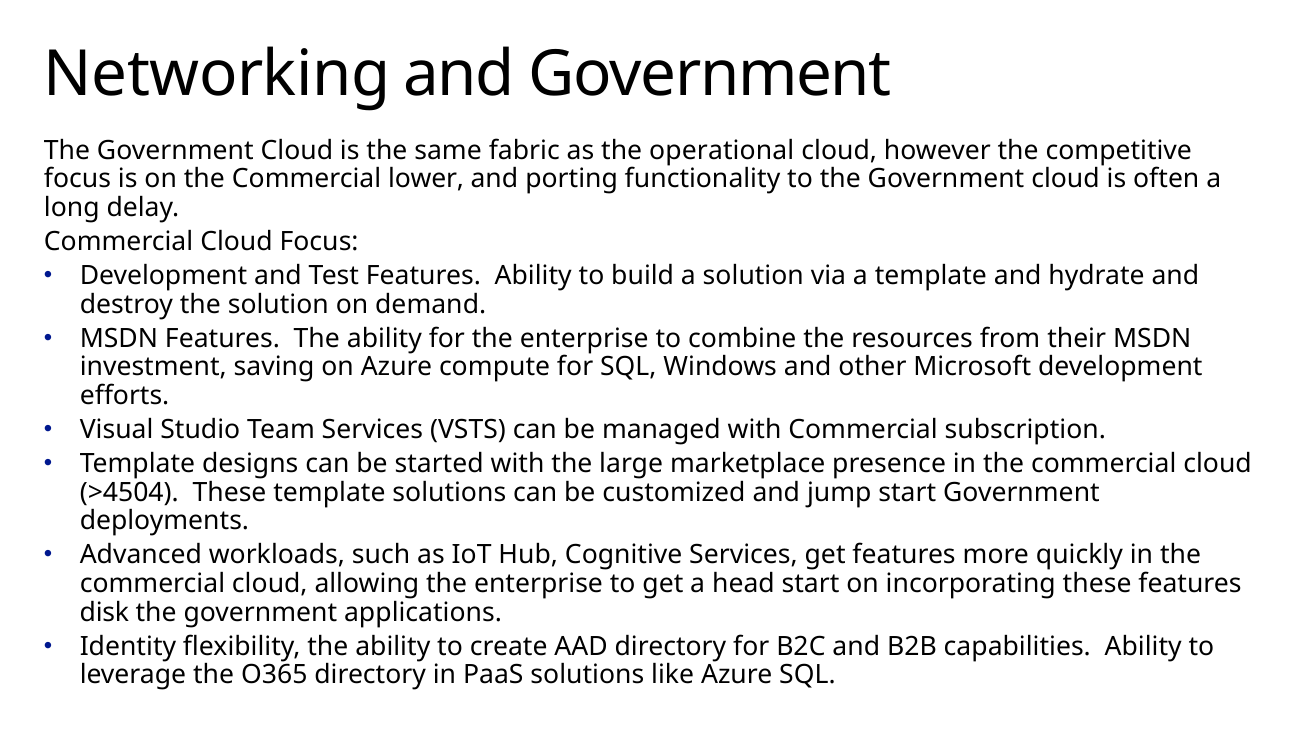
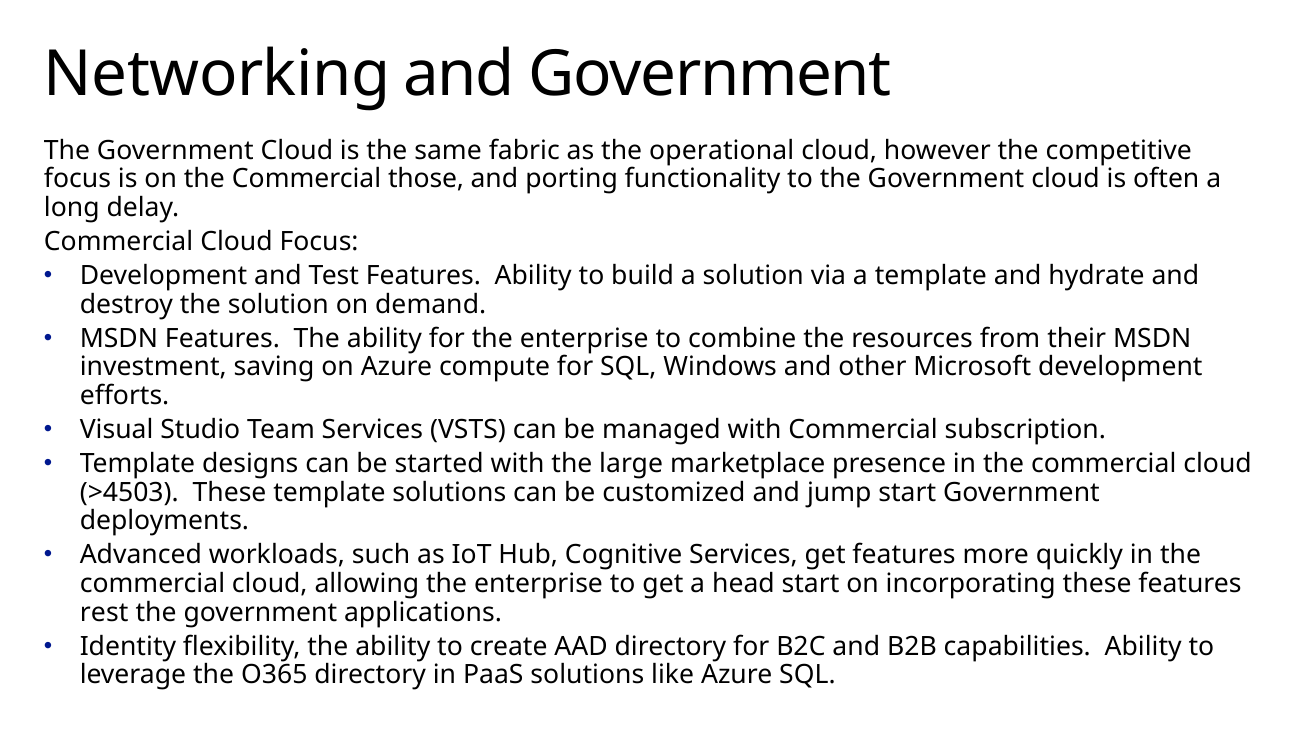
lower: lower -> those (426, 179)
>4504: >4504 -> >4503 (129, 492)
disk: disk -> rest (104, 612)
